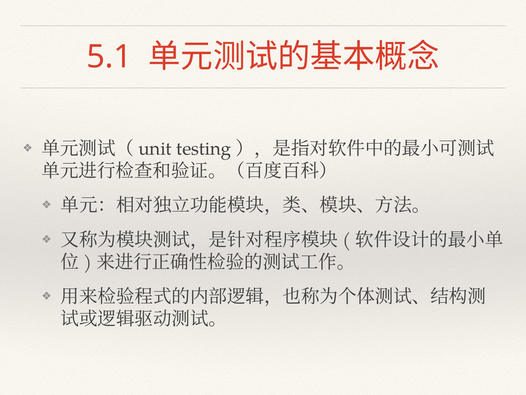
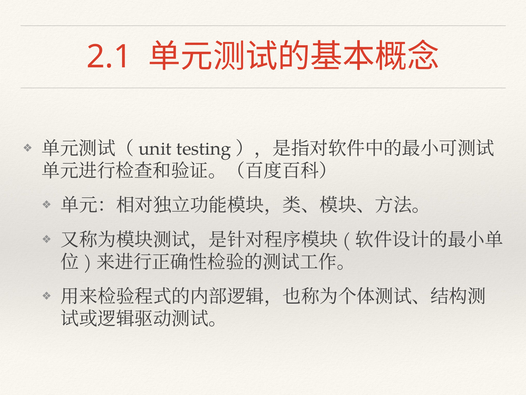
5.1: 5.1 -> 2.1 (109, 57)
